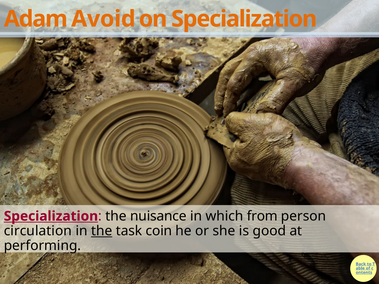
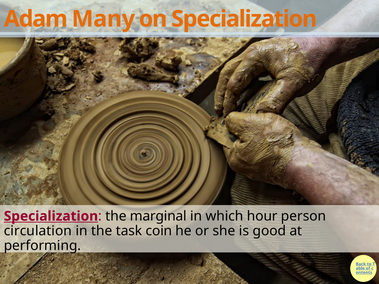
Avoid: Avoid -> Many (103, 19)
nuisance: nuisance -> marginal (158, 216)
from: from -> hour (262, 216)
the underline: present -> none (102, 231)
